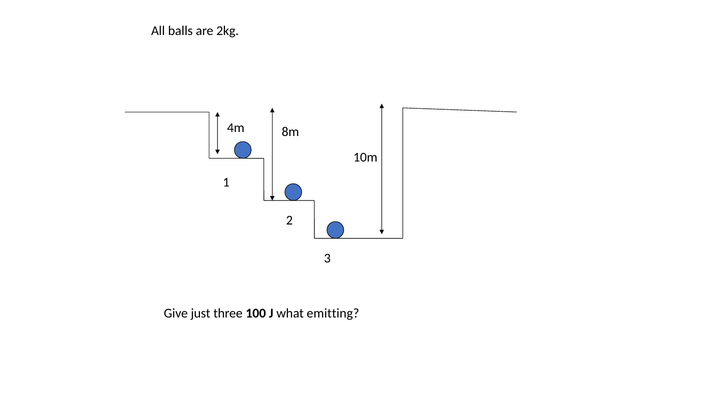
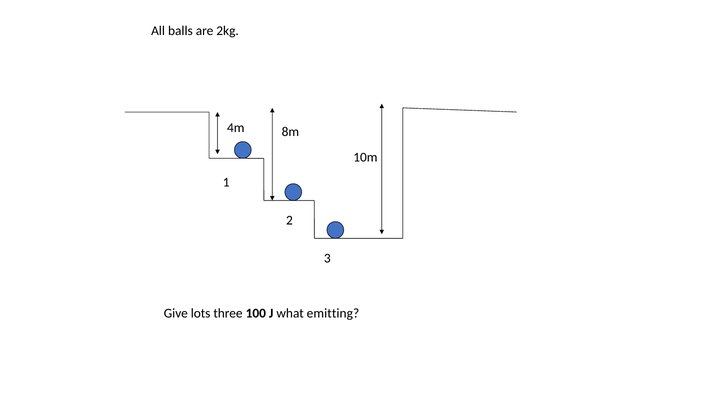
just: just -> lots (201, 313)
